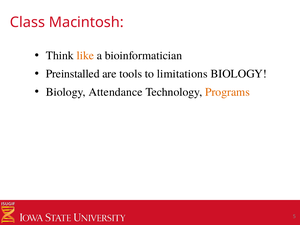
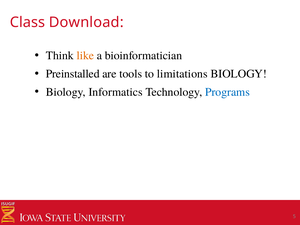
Macintosh: Macintosh -> Download (86, 22)
Attendance: Attendance -> Informatics (116, 92)
Programs colour: orange -> blue (227, 92)
